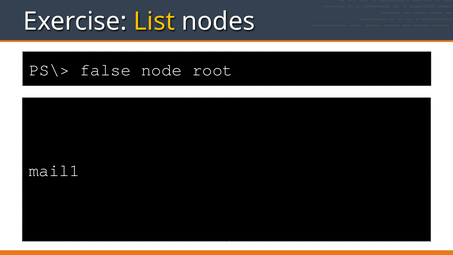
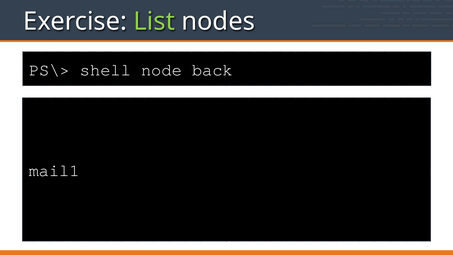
List colour: yellow -> light green (154, 22)
false: false -> shell (105, 70)
root: root -> back (212, 70)
